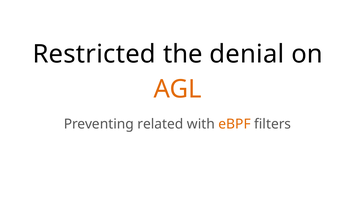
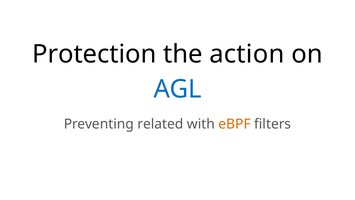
Restricted: Restricted -> Protection (94, 54)
denial: denial -> action (247, 54)
AGL colour: orange -> blue (178, 89)
